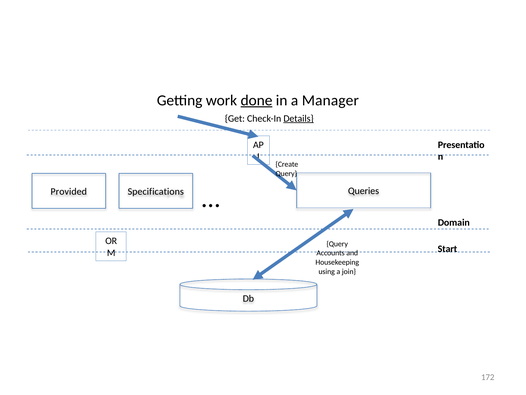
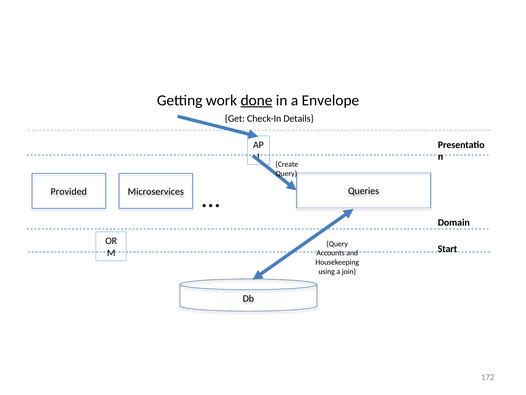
Manager: Manager -> Envelope (330, 100)
Details underline: present -> none (299, 118)
Specifications: Specifications -> Microservices (156, 191)
